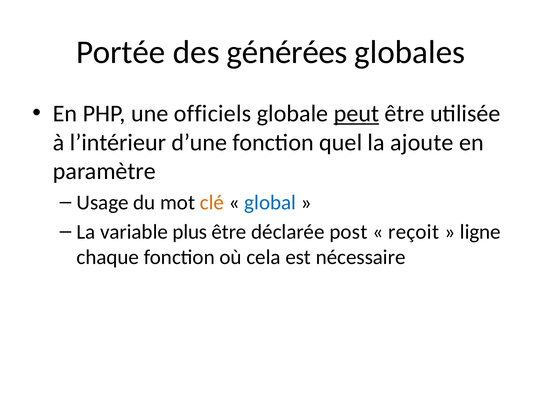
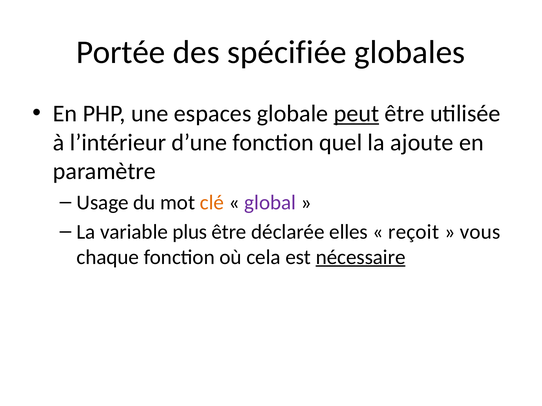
générées: générées -> spécifiée (287, 52)
officiels: officiels -> espaces (213, 114)
global colour: blue -> purple (270, 203)
post: post -> elles (349, 232)
ligne: ligne -> vous (480, 232)
nécessaire underline: none -> present (361, 257)
